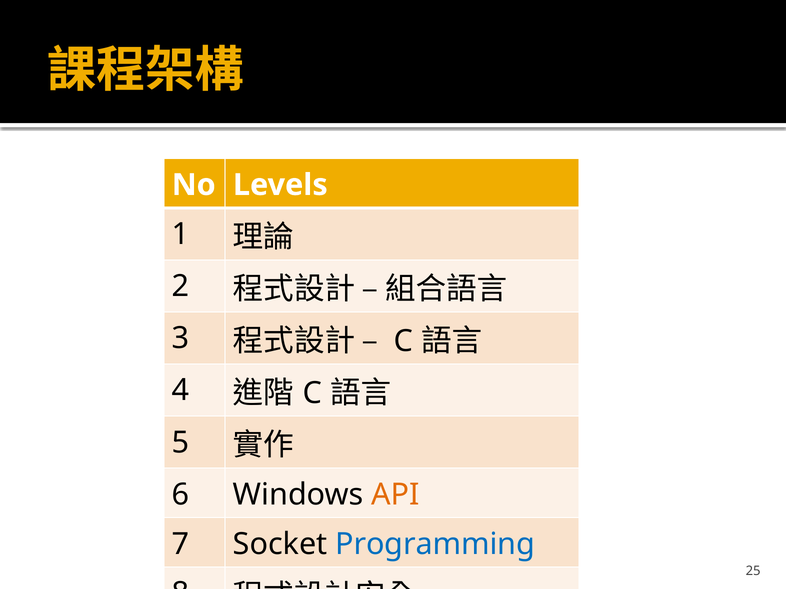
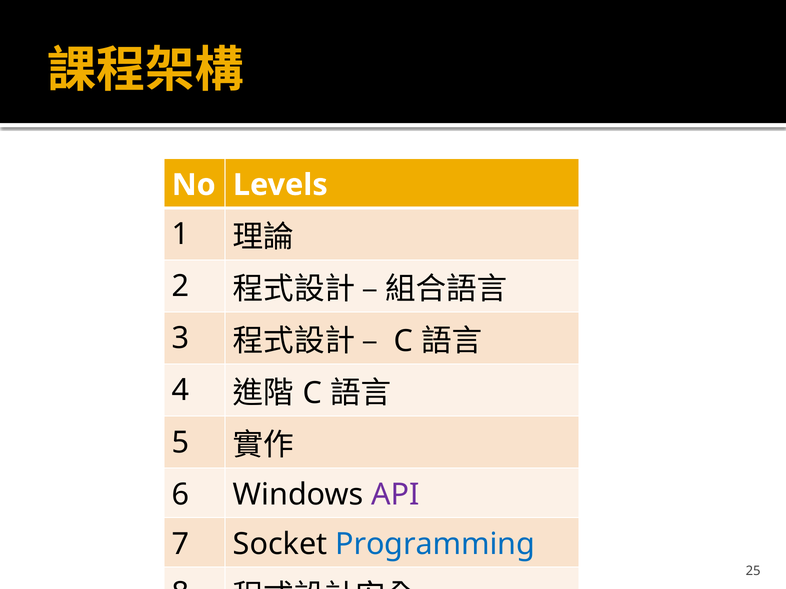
API colour: orange -> purple (395, 495)
